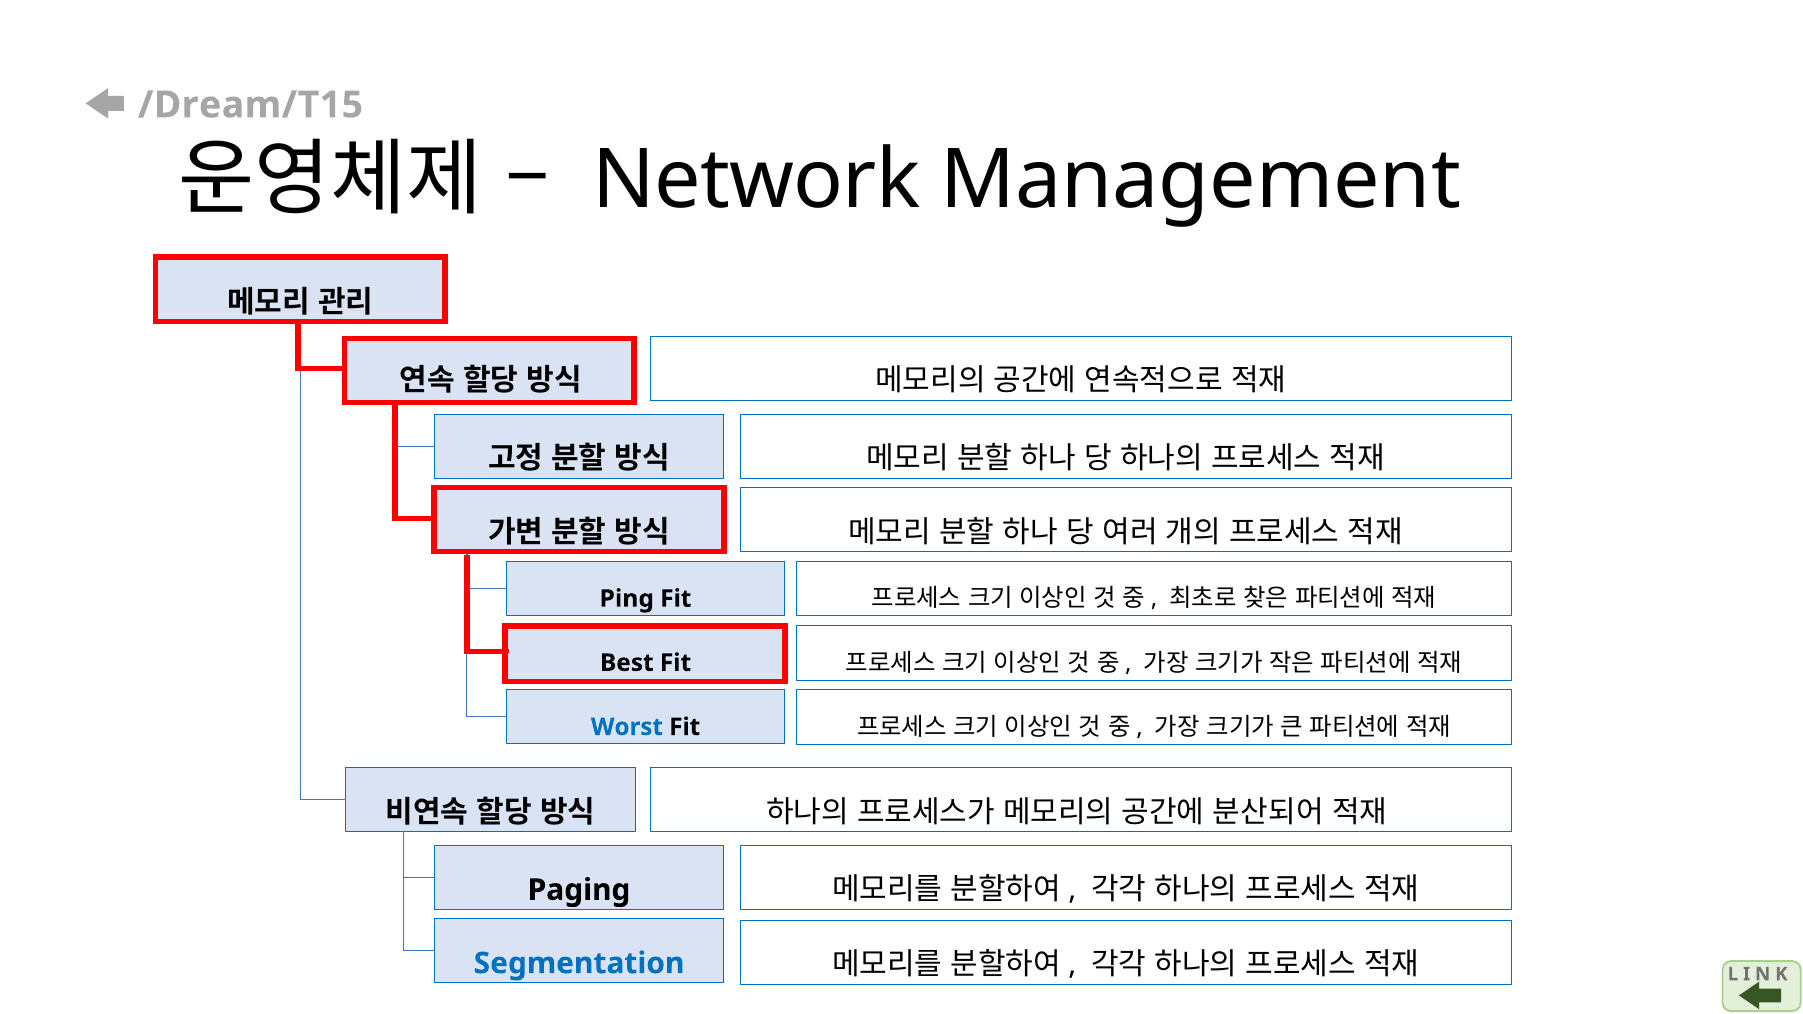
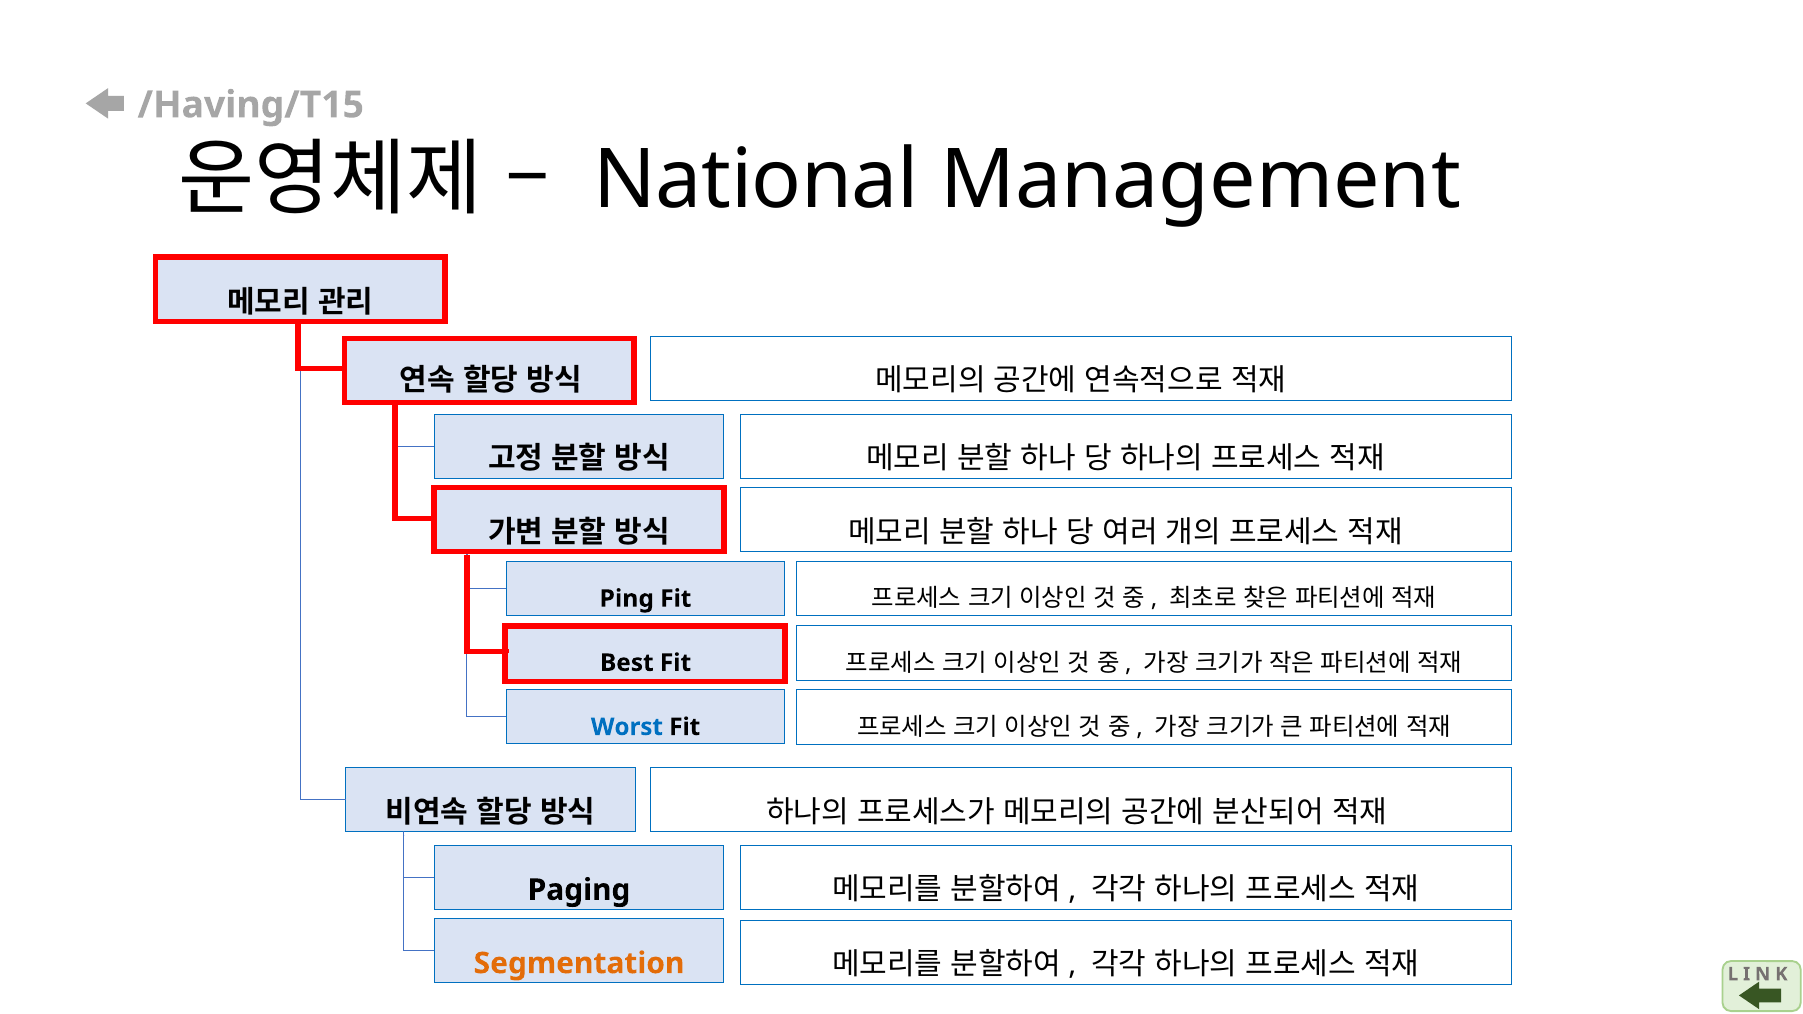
/Dream/T15: /Dream/T15 -> /Having/T15 (251, 105)
Network: Network -> National (756, 180)
Segmentation colour: blue -> orange (579, 963)
